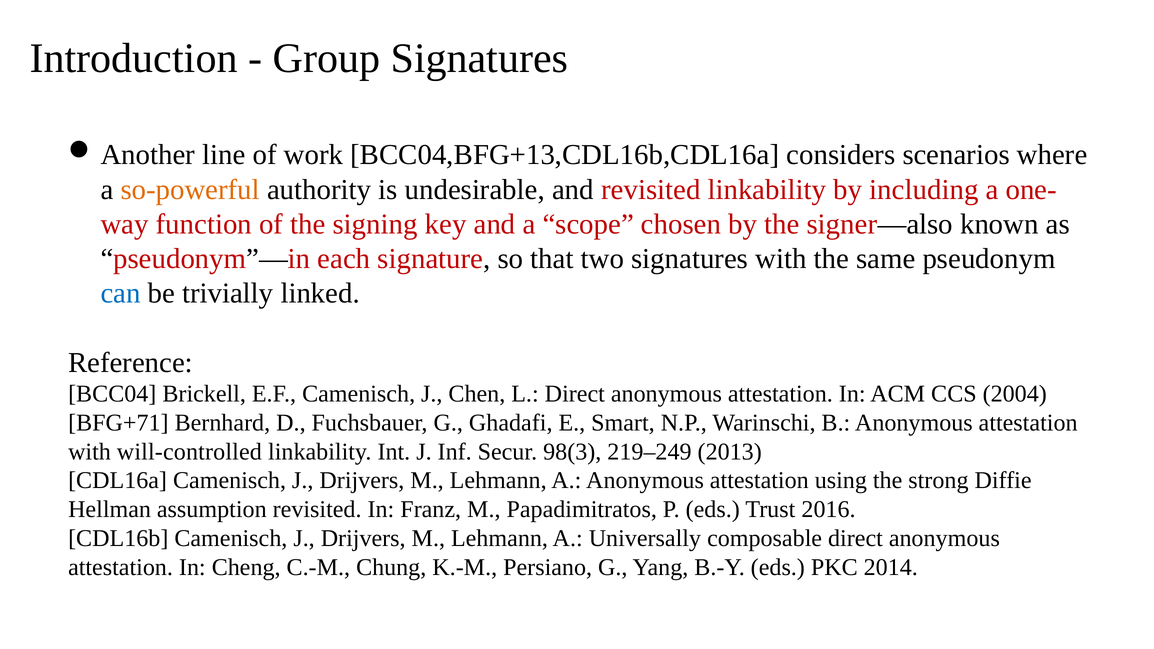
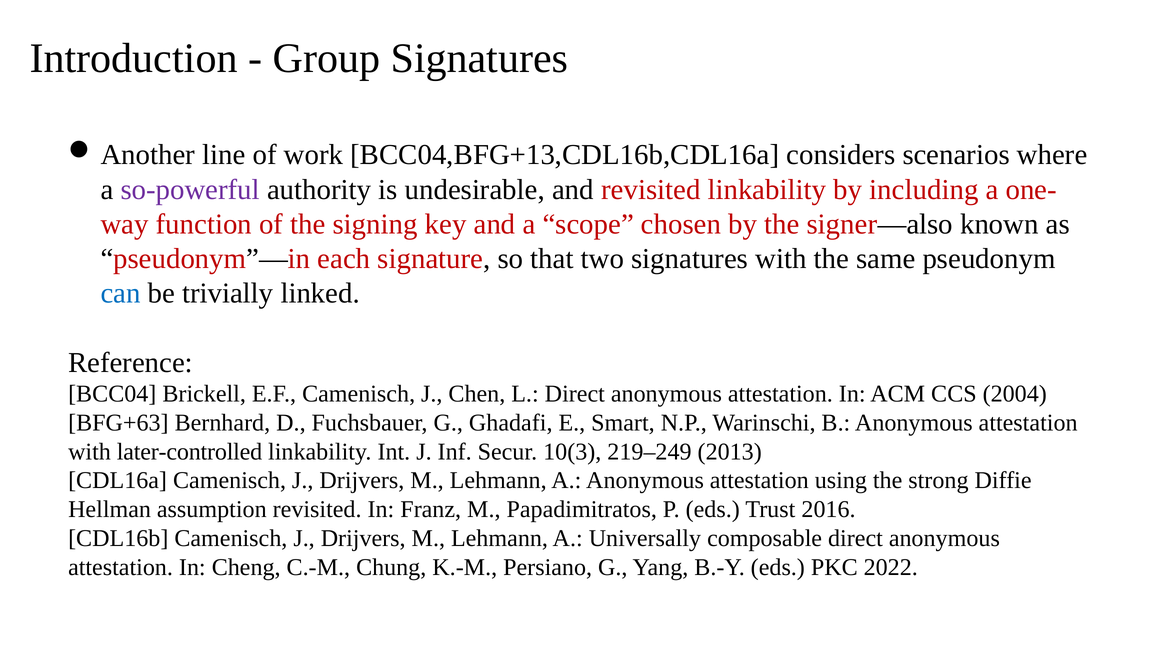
so-powerful colour: orange -> purple (190, 190)
BFG+71: BFG+71 -> BFG+63 (118, 423)
will-controlled: will-controlled -> later-controlled (190, 452)
98(3: 98(3 -> 10(3 (572, 452)
2014: 2014 -> 2022 (891, 567)
